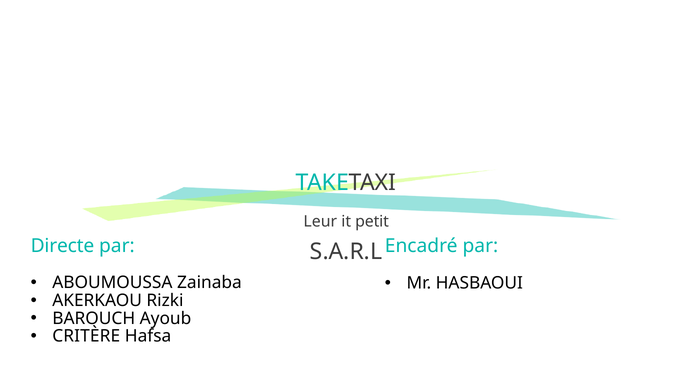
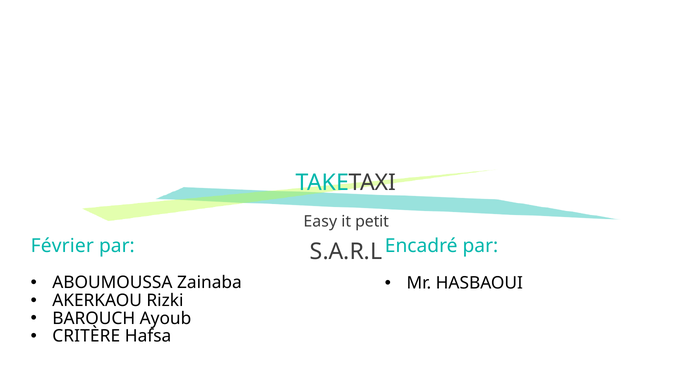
Leur: Leur -> Easy (320, 222)
Directe: Directe -> Février (62, 246)
